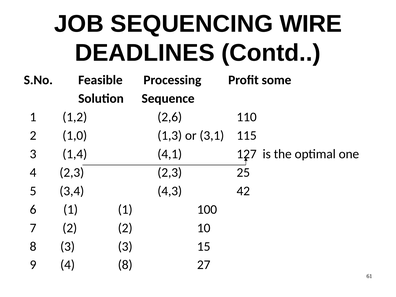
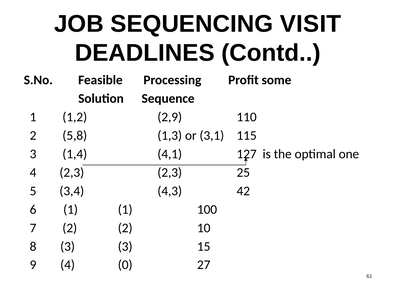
WIRE: WIRE -> VISIT (311, 24)
2,6: 2,6 -> 2,9 (170, 117)
1,0: 1,0 -> 5,8 (75, 136)
4 8: 8 -> 0 (125, 265)
